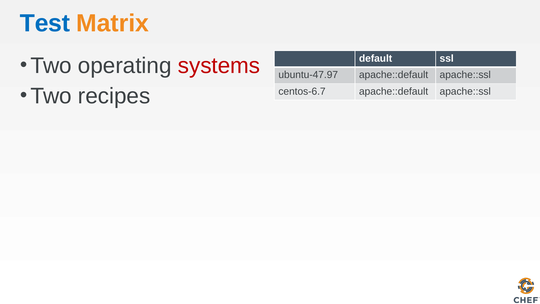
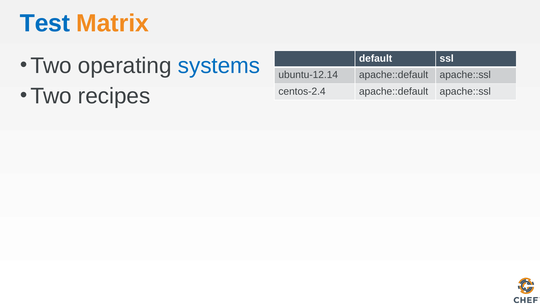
systems colour: red -> blue (219, 66)
ubuntu-47.97: ubuntu-47.97 -> ubuntu-12.14 (308, 75)
centos-6.7: centos-6.7 -> centos-2.4 (302, 91)
